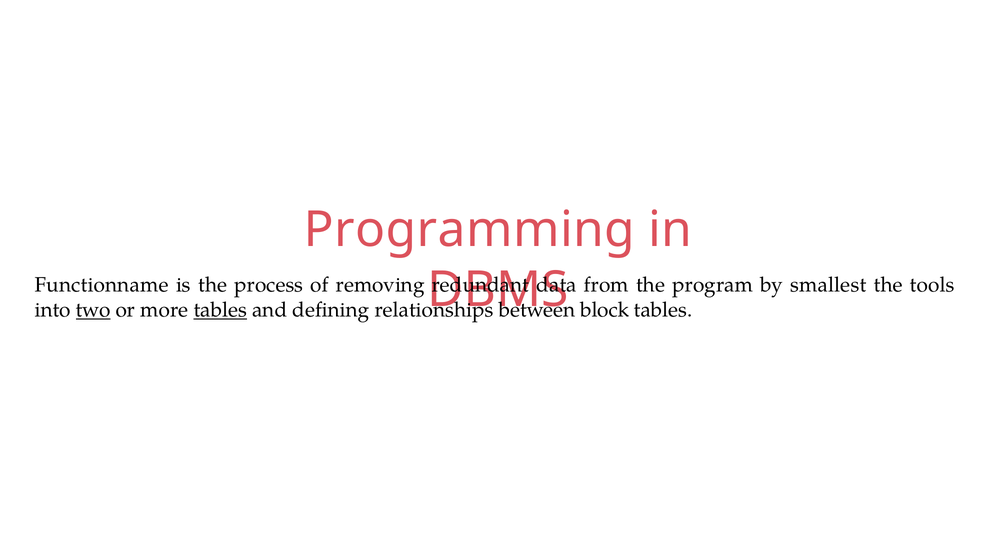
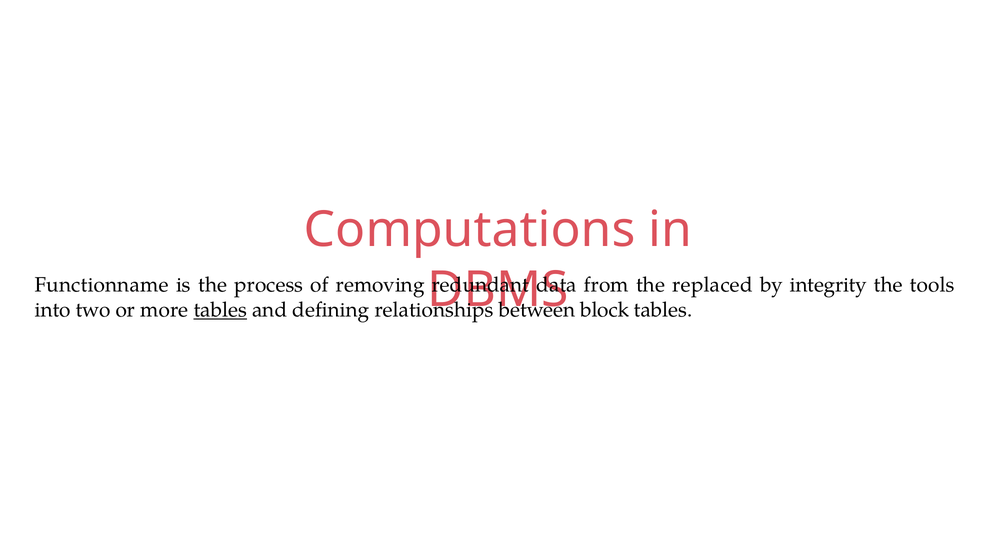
Programming: Programming -> Computations (470, 230)
program: program -> replaced (713, 285)
smallest: smallest -> integrity (828, 285)
two underline: present -> none (93, 310)
